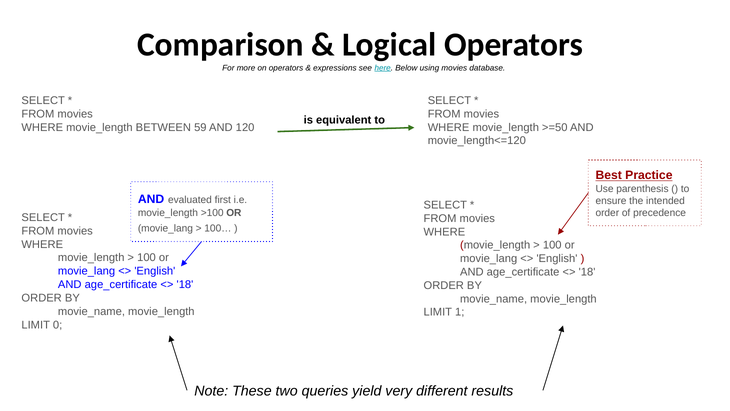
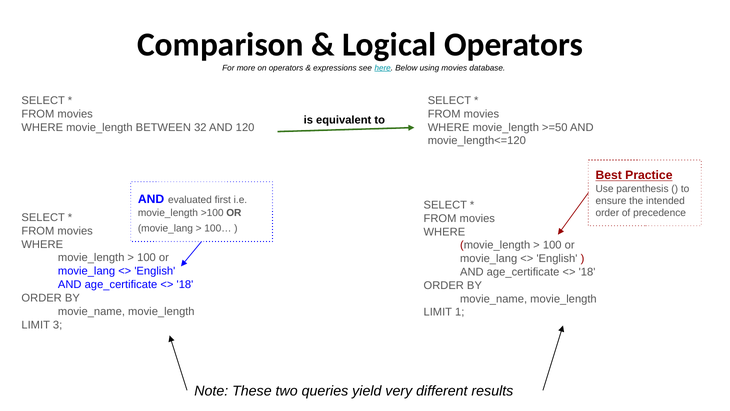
59: 59 -> 32 (200, 127)
0: 0 -> 3 (58, 325)
